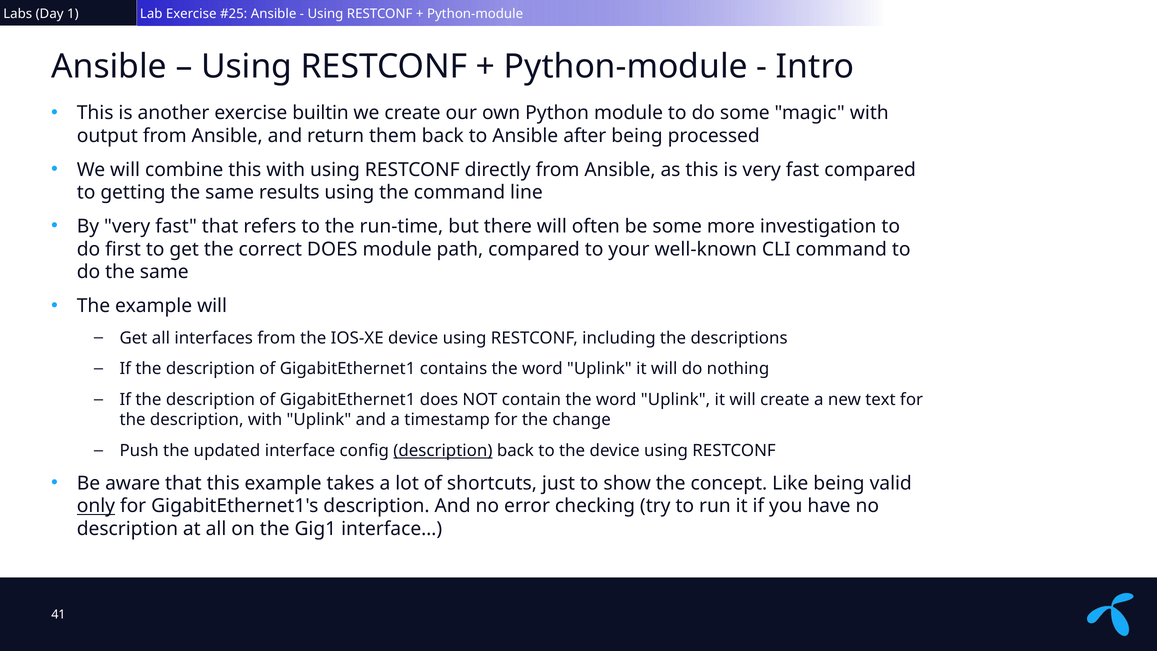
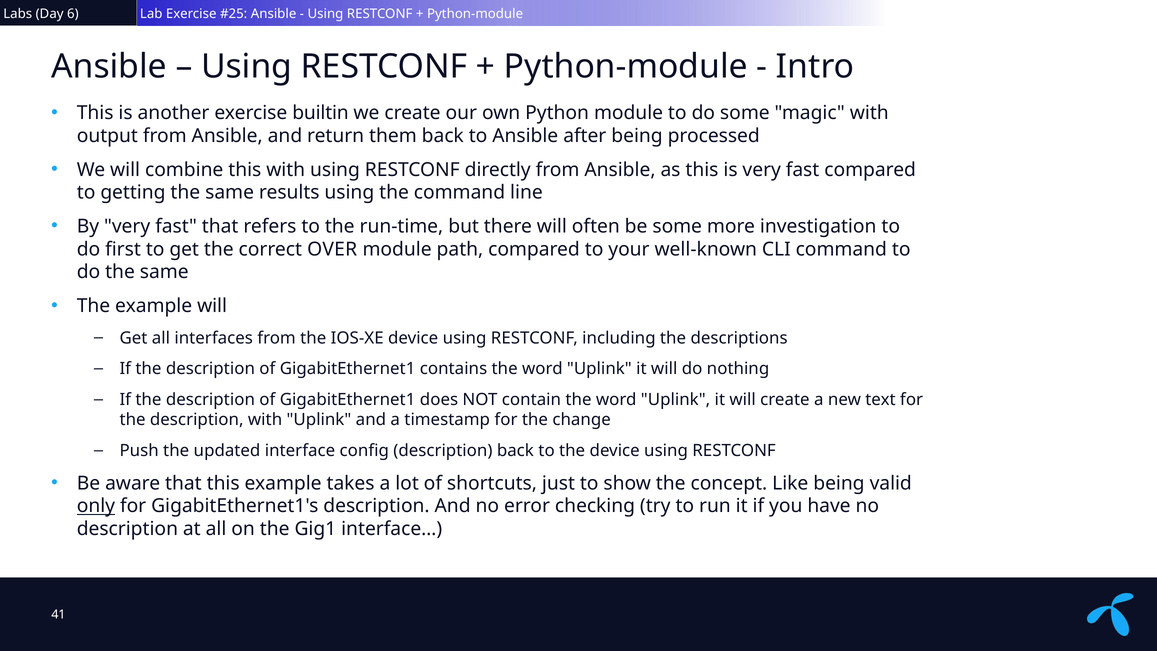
1: 1 -> 6 (73, 14)
correct DOES: DOES -> OVER (332, 249)
description underline: present -> none (443, 451)
